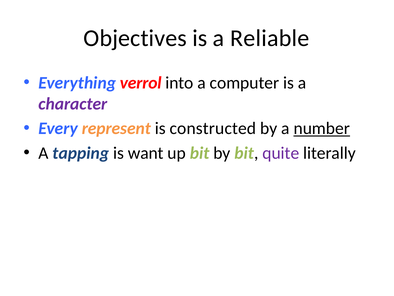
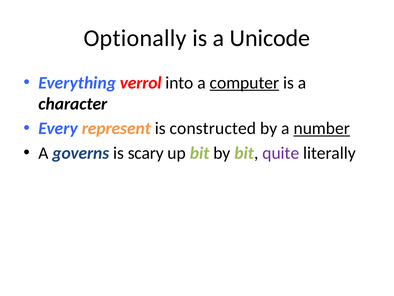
Objectives: Objectives -> Optionally (135, 38)
Reliable: Reliable -> Unicode (270, 38)
computer underline: none -> present (244, 83)
character colour: purple -> black (73, 104)
tapping: tapping -> governs (81, 153)
want: want -> scary (146, 153)
